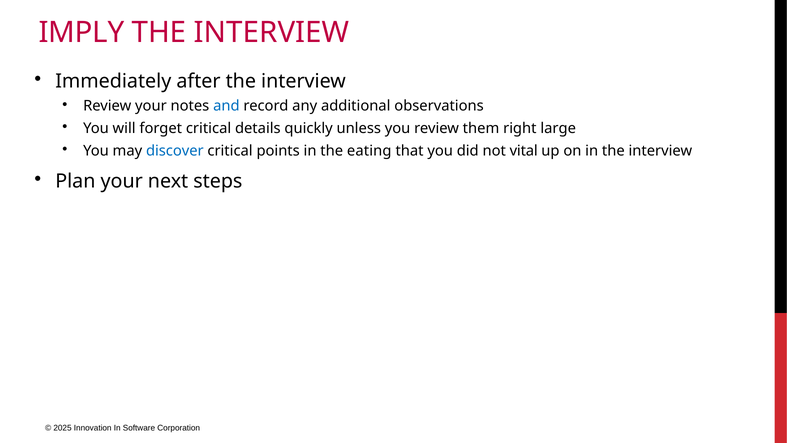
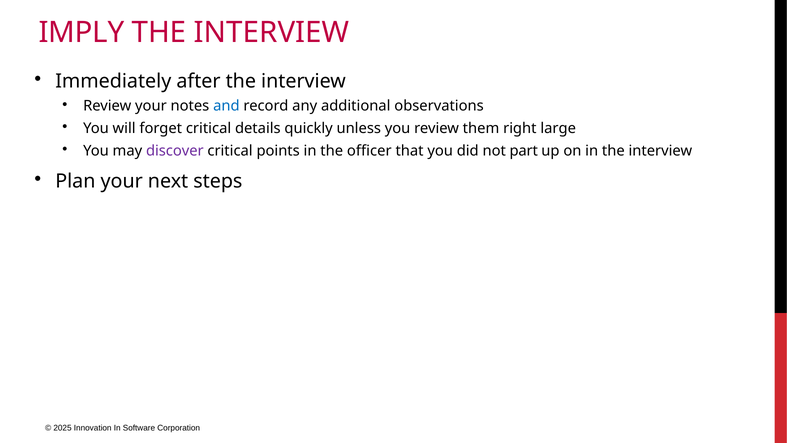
discover colour: blue -> purple (175, 151)
eating: eating -> officer (369, 151)
vital: vital -> part (524, 151)
